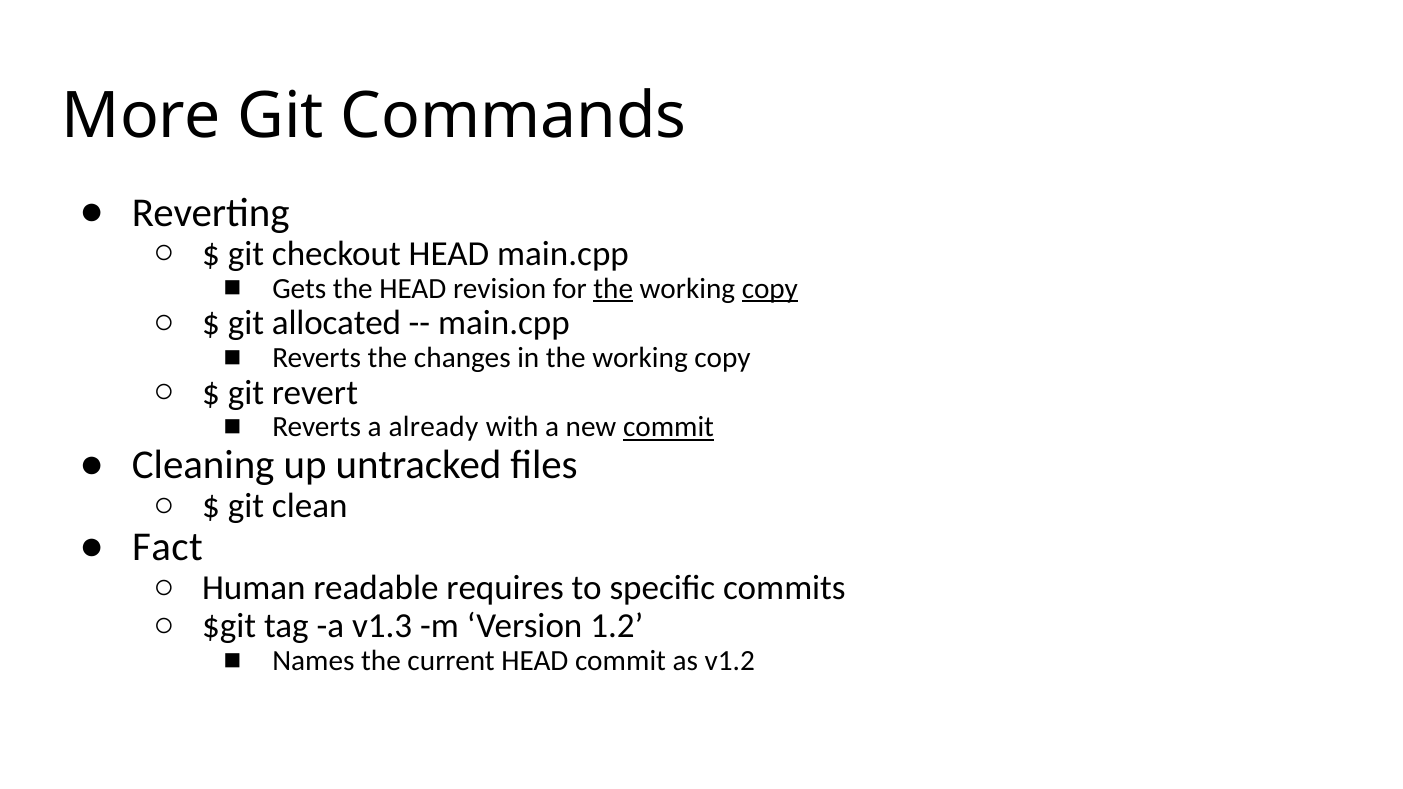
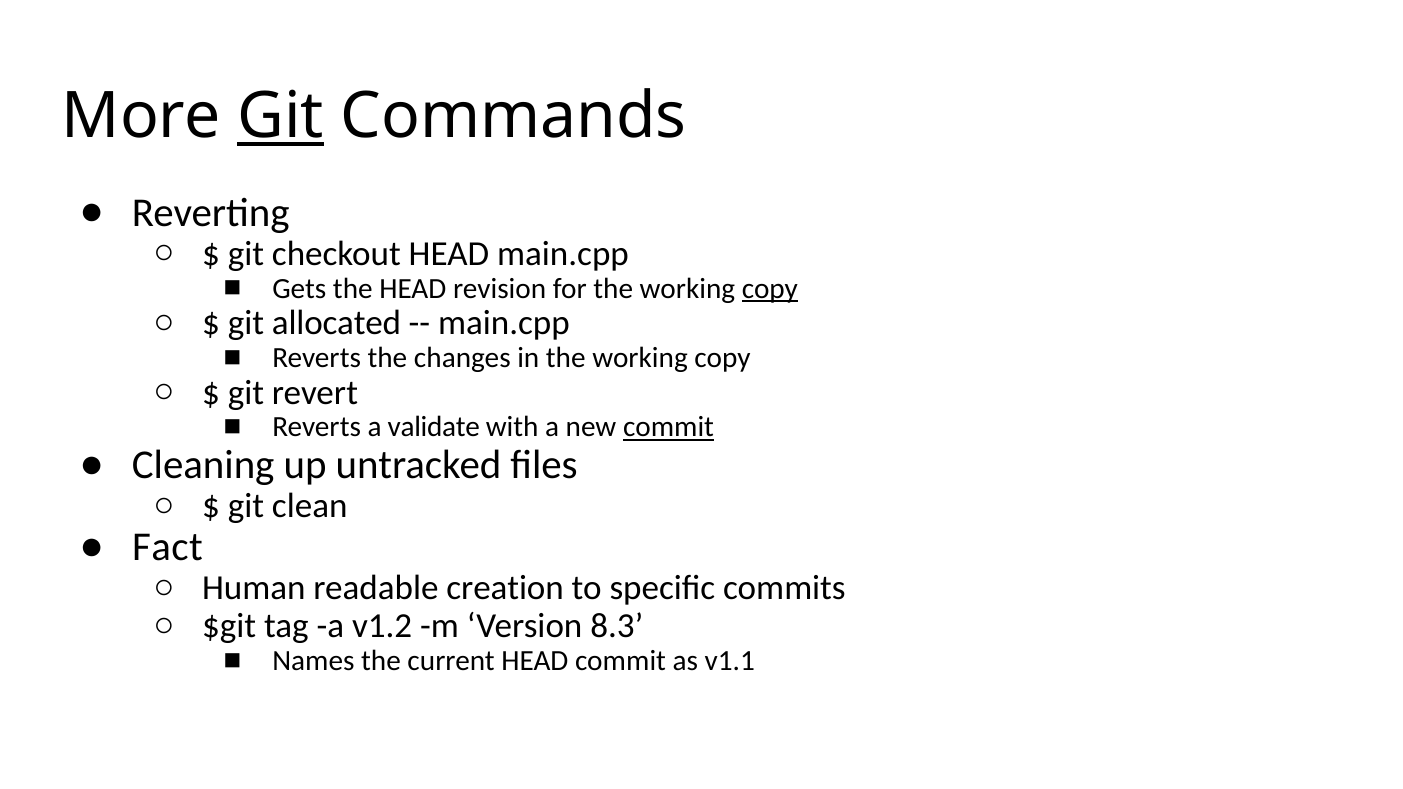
Git underline: none -> present (281, 117)
the underline: present -> none (613, 289)
already: already -> validate (434, 427)
requires: requires -> creation (505, 588)
v1.3: v1.3 -> v1.2 (382, 626)
1.2: 1.2 -> 8.3 (617, 626)
v1.2: v1.2 -> v1.1 (730, 661)
